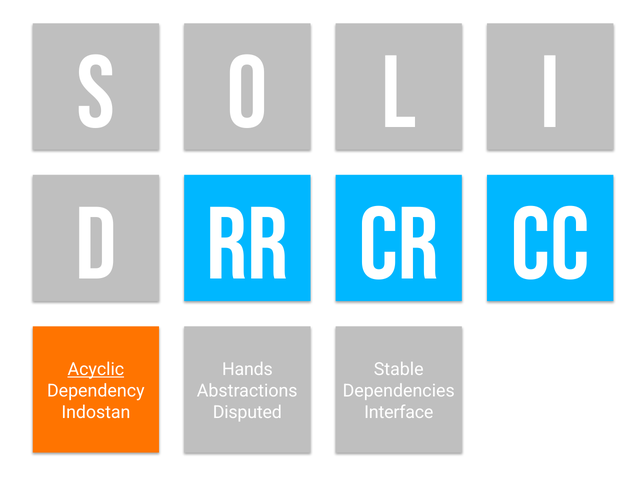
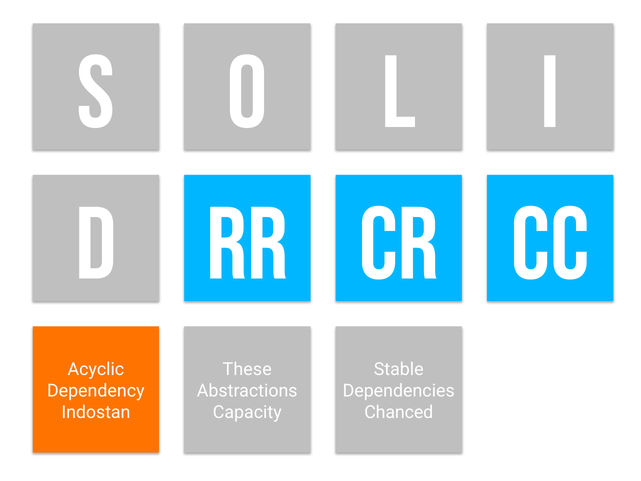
Acyclic underline: present -> none (96, 369)
Hands: Hands -> These (247, 369)
Disputed: Disputed -> Capacity (247, 412)
Interface: Interface -> Chanced (399, 412)
